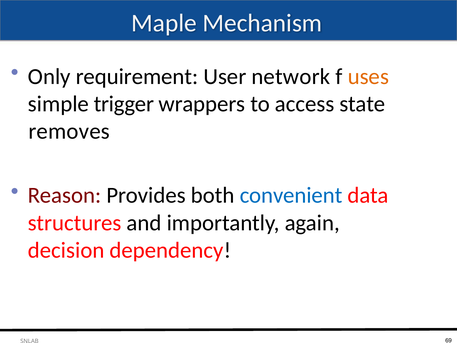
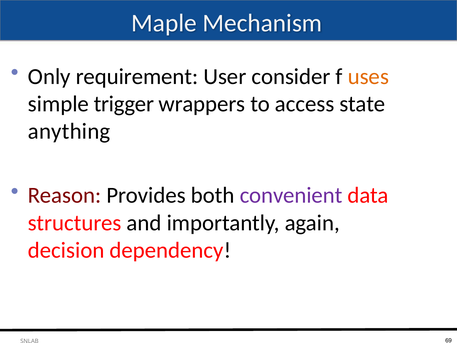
network: network -> consider (291, 76)
removes: removes -> anything (69, 131)
convenient colour: blue -> purple (291, 195)
